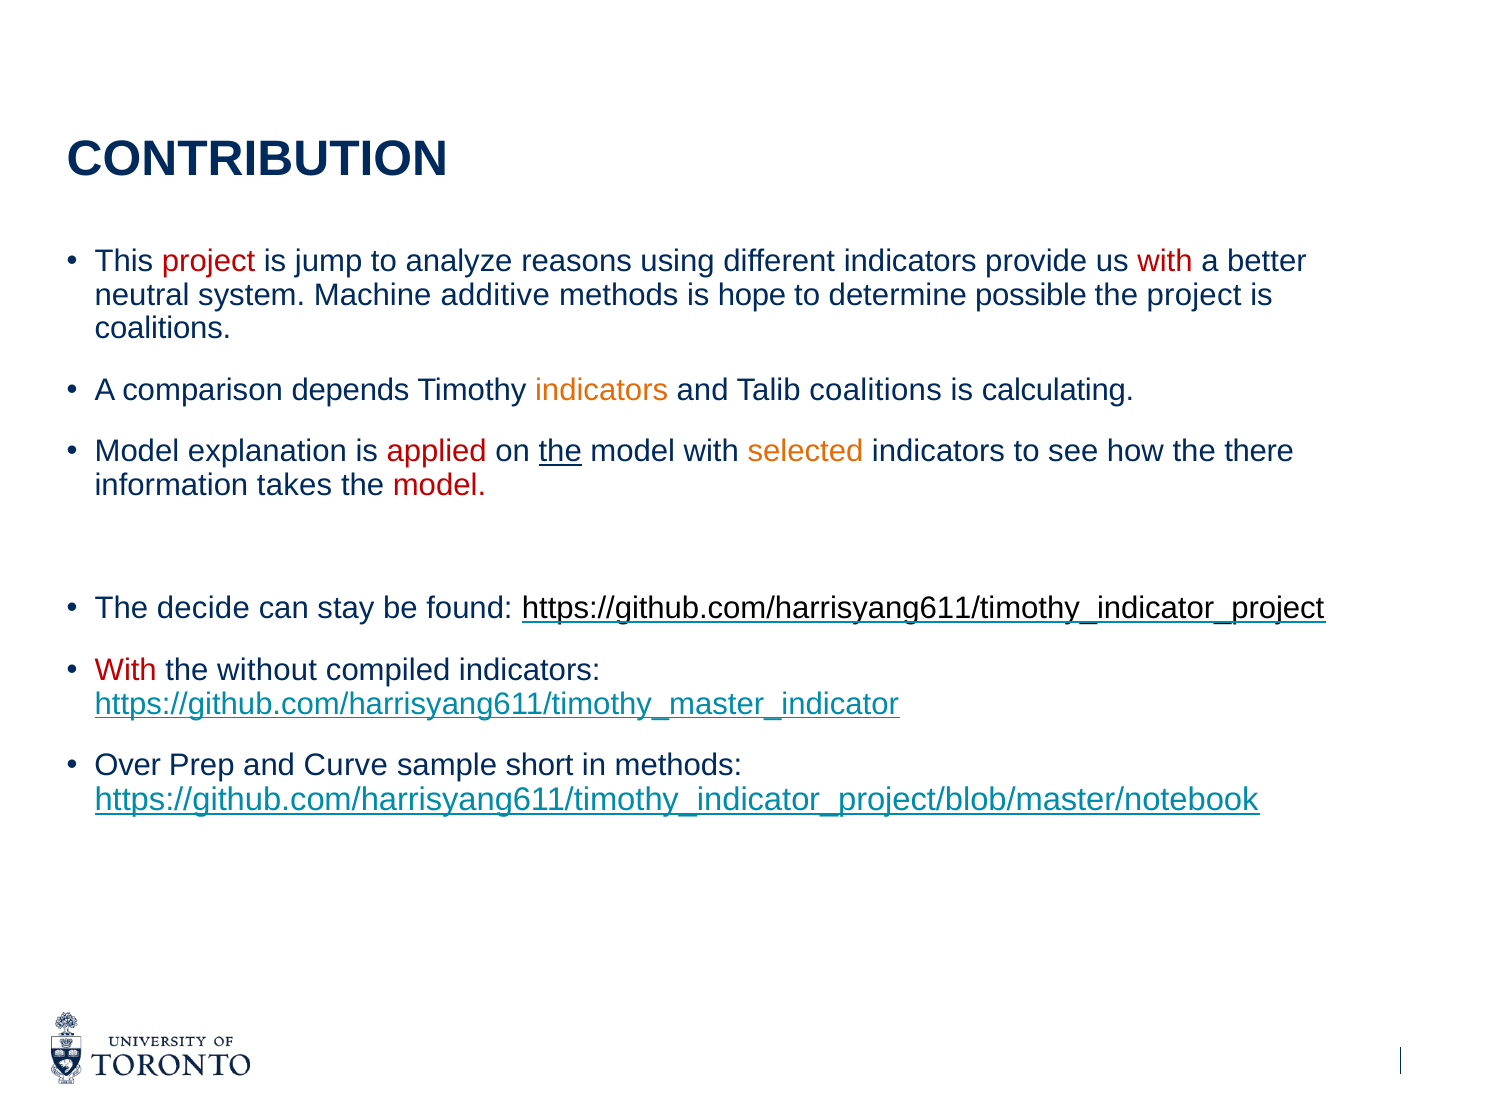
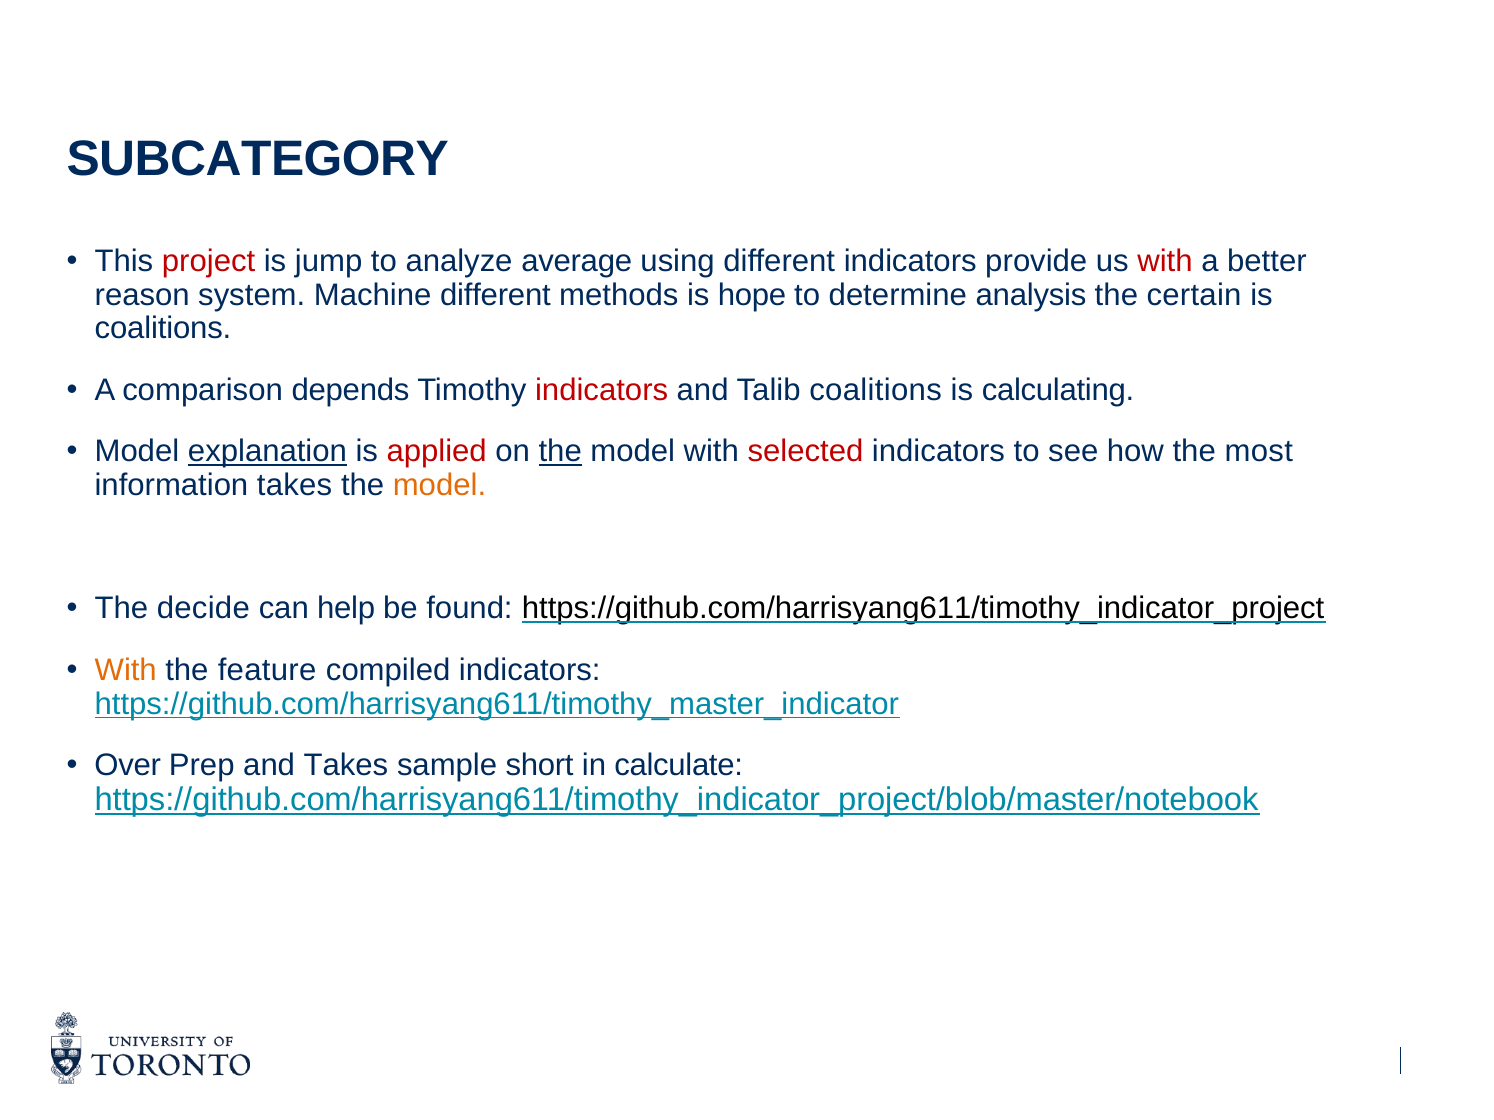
CONTRIBUTION: CONTRIBUTION -> SUBCATEGORY (258, 159)
reasons: reasons -> average (577, 261)
neutral: neutral -> reason (142, 295)
Machine additive: additive -> different (495, 295)
possible: possible -> analysis (1031, 295)
the project: project -> certain (1194, 295)
indicators colour: orange -> red (602, 390)
explanation underline: none -> present (267, 452)
selected colour: orange -> red (805, 452)
there: there -> most (1259, 452)
model colour: red -> orange (439, 486)
stay: stay -> help (346, 609)
With colour: red -> orange (126, 670)
without: without -> feature (267, 670)
and Curve: Curve -> Takes (346, 766)
in methods: methods -> calculate (679, 766)
